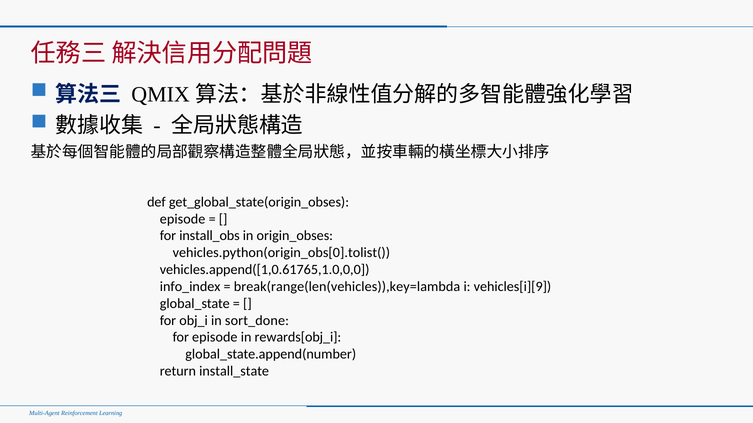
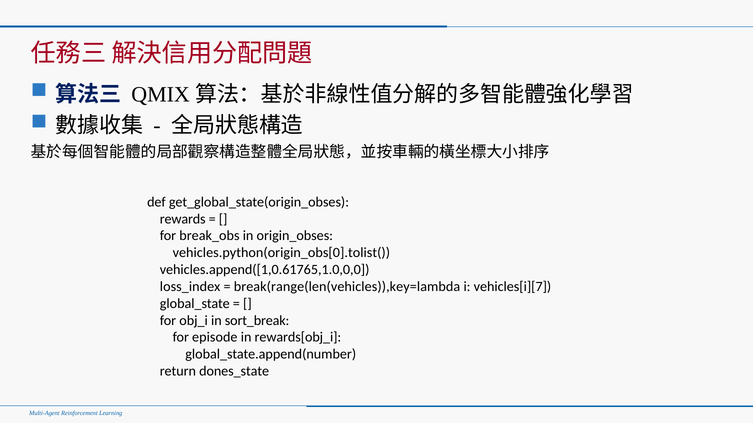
episode: episode -> rewards (183, 219)
install_obs: install_obs -> break_obs (209, 236)
info_index: info_index -> loss_index (190, 287)
vehicles[i][9: vehicles[i][9 -> vehicles[i][7 (512, 287)
sort_done: sort_done -> sort_break (257, 321)
install_state: install_state -> dones_state (234, 372)
